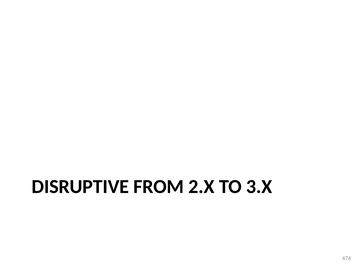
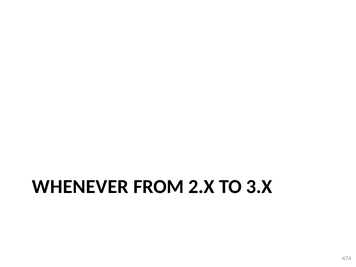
DISRUPTIVE: DISRUPTIVE -> WHENEVER (80, 187)
